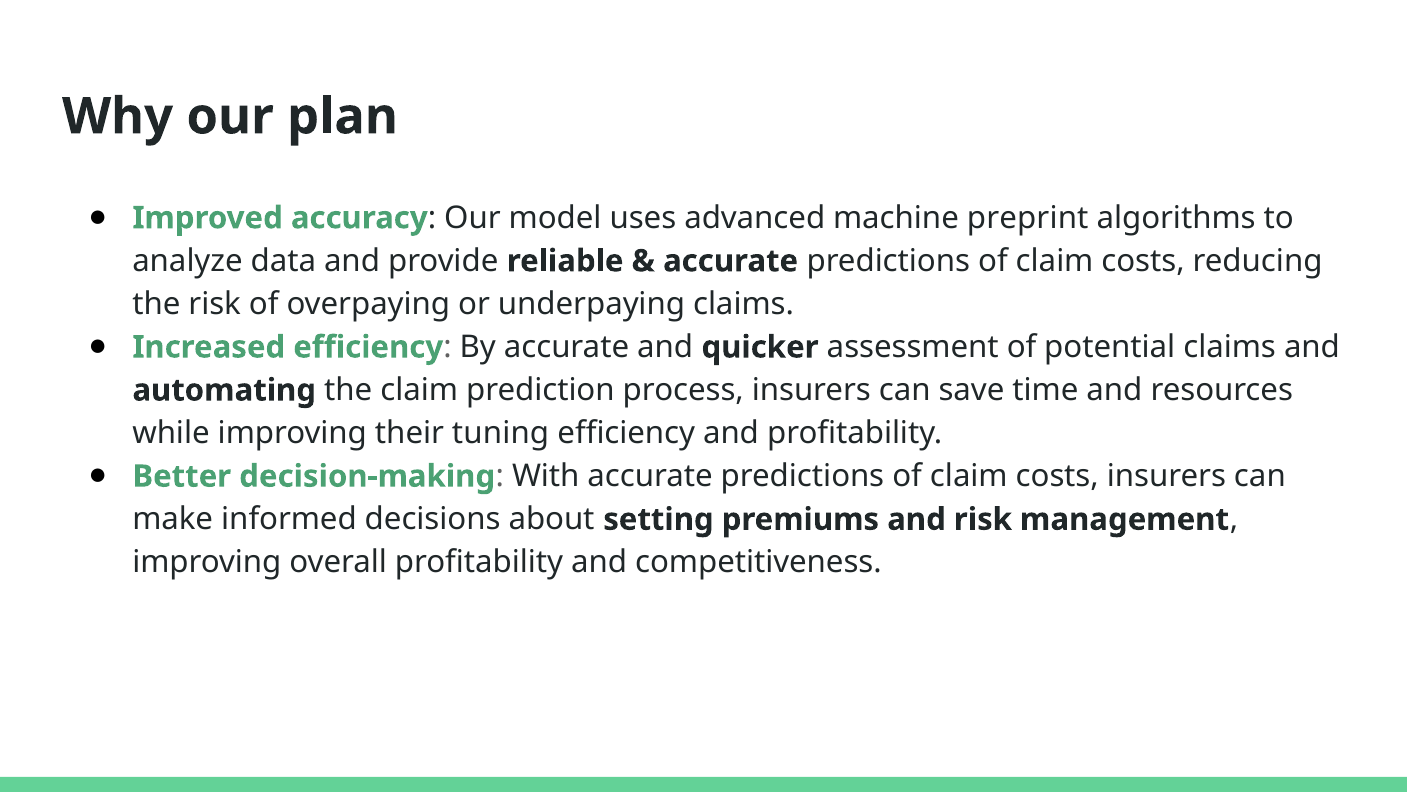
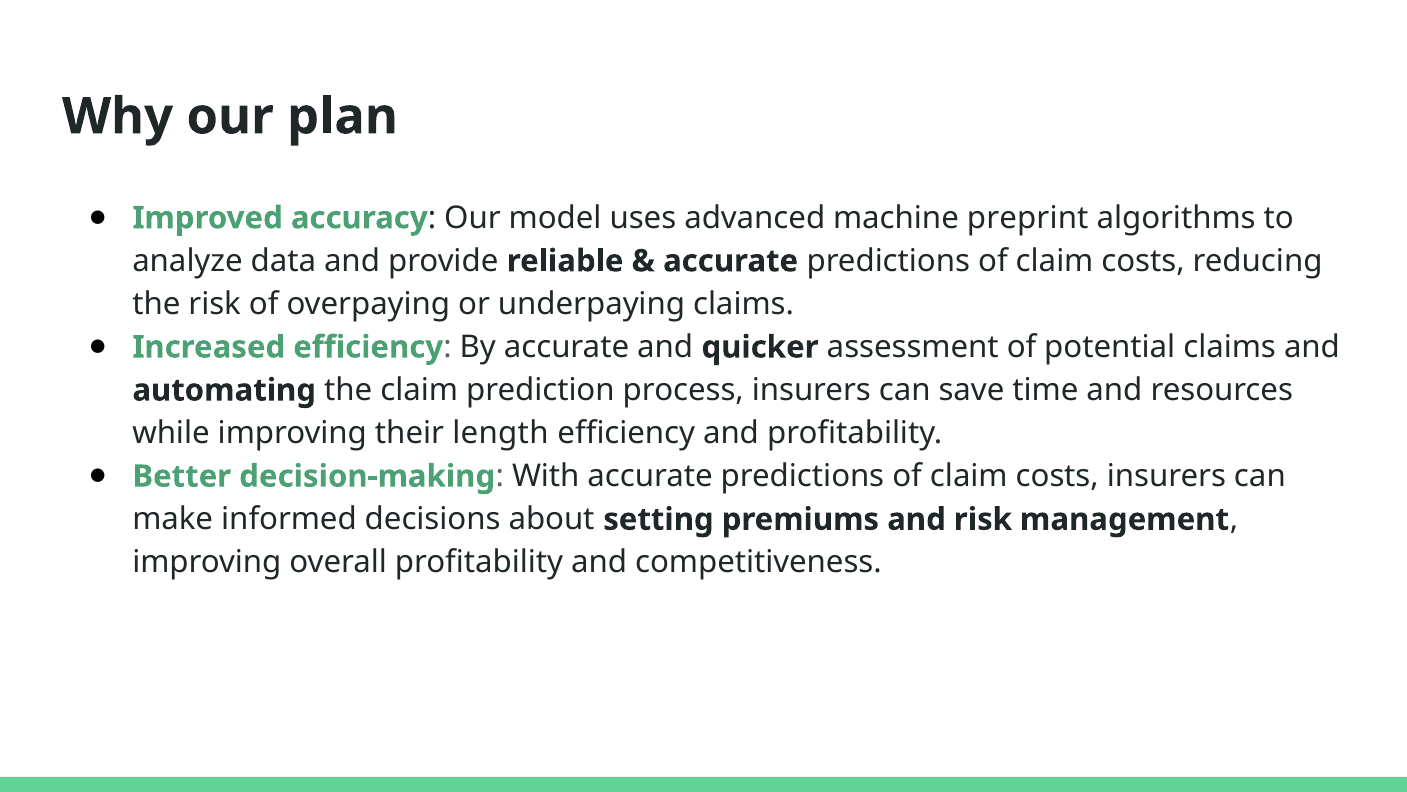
tuning: tuning -> length (500, 433)
